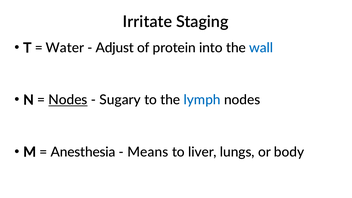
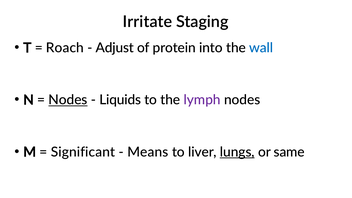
Water: Water -> Roach (65, 48)
Sugary: Sugary -> Liquids (120, 100)
lymph colour: blue -> purple (202, 100)
Anesthesia: Anesthesia -> Significant (83, 152)
lungs underline: none -> present (237, 152)
body: body -> same (289, 152)
